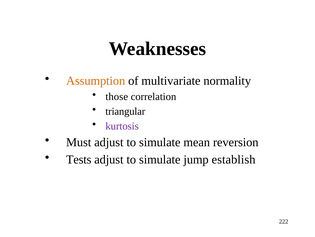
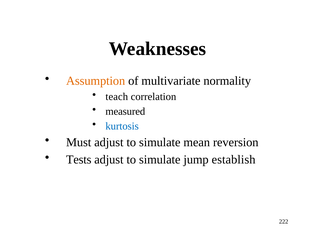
those: those -> teach (117, 96)
triangular: triangular -> measured (125, 111)
kurtosis colour: purple -> blue (122, 126)
